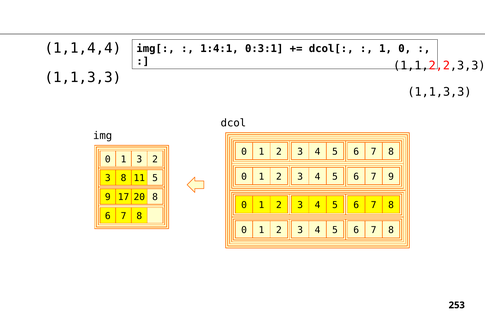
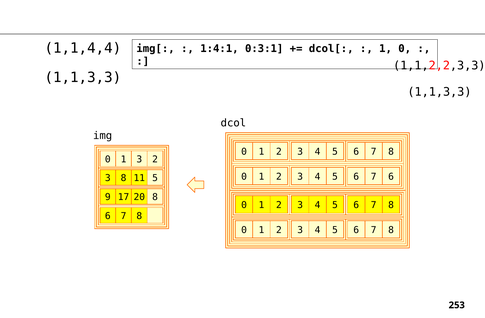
7 9: 9 -> 6 (391, 177)
